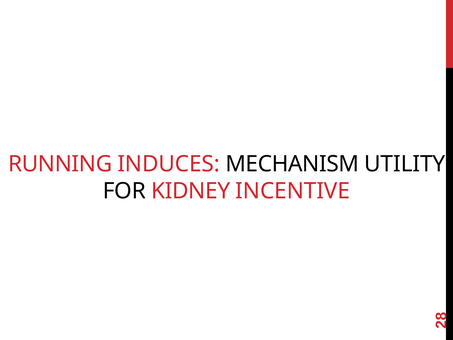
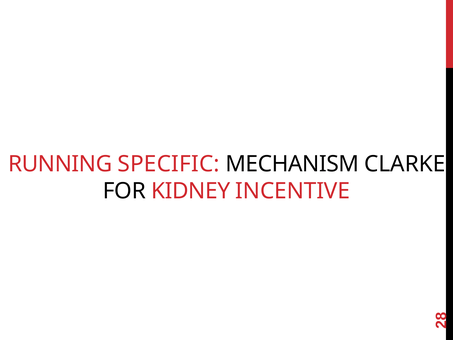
INDUCES: INDUCES -> SPECIFIC (169, 164)
UTILITY: UTILITY -> CLARKE (405, 164)
